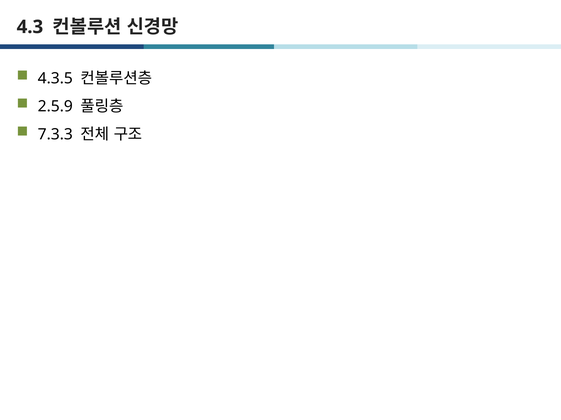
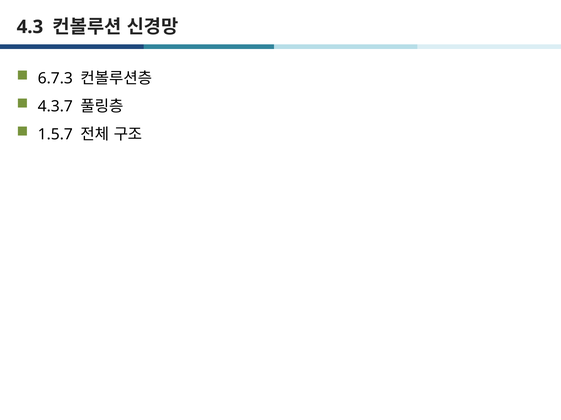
4.3.5: 4.3.5 -> 6.7.3 (55, 78)
2.5.9: 2.5.9 -> 4.3.7 (55, 106)
7.3.3: 7.3.3 -> 1.5.7 (55, 134)
